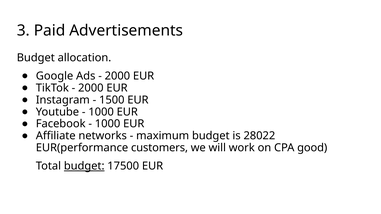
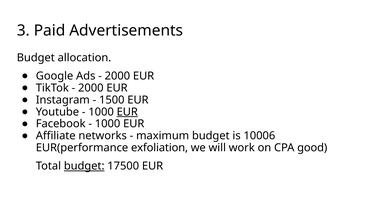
EUR underline: none -> present (127, 112)
28022: 28022 -> 10006 (259, 136)
customers: customers -> exfoliation (160, 148)
